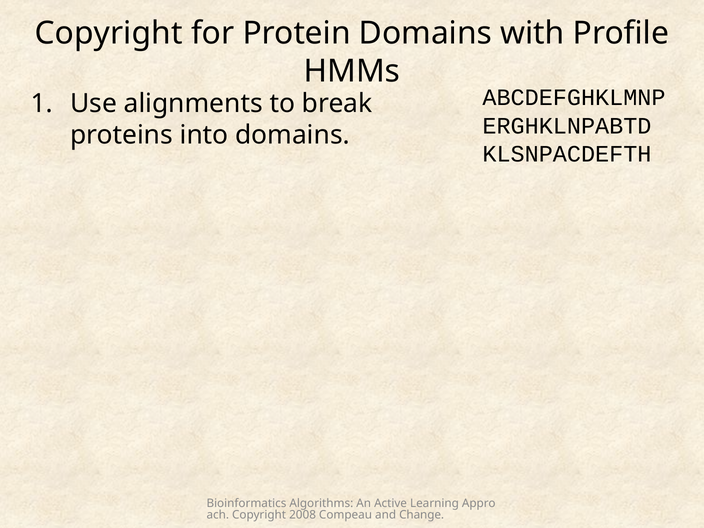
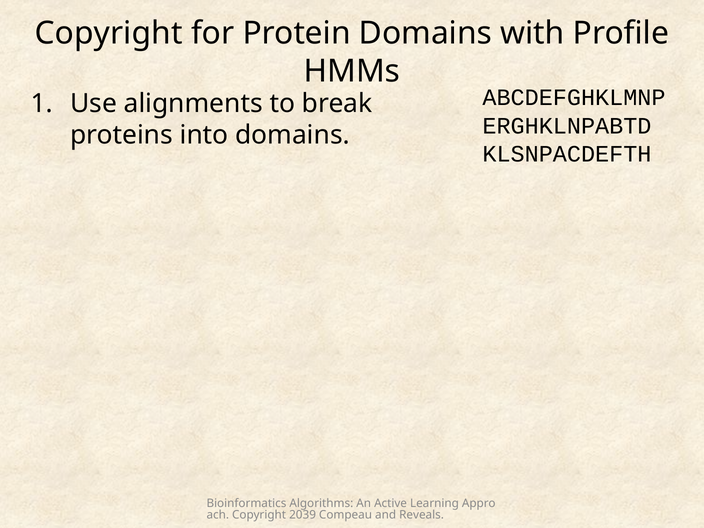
2008: 2008 -> 2039 (303, 515)
Change: Change -> Reveals (422, 515)
